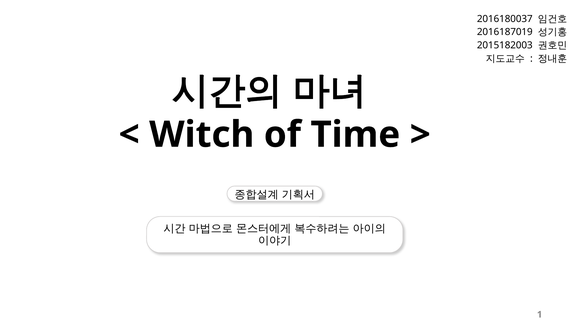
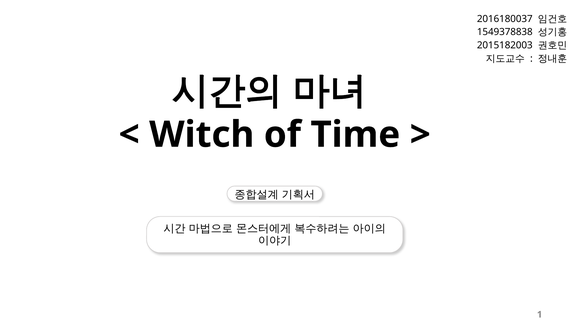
2016187019: 2016187019 -> 1549378838 (505, 32)
